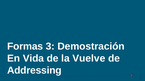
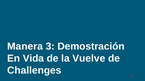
Formas: Formas -> Manera (25, 47)
Addressing: Addressing -> Challenges (34, 71)
